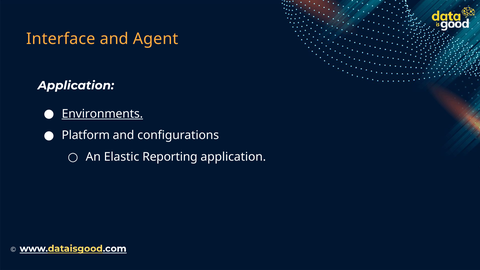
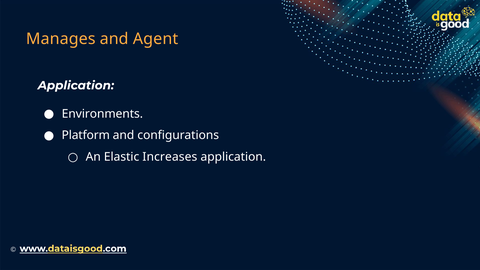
Interface: Interface -> Manages (61, 39)
Environments underline: present -> none (102, 114)
Reporting: Reporting -> Increases (170, 157)
